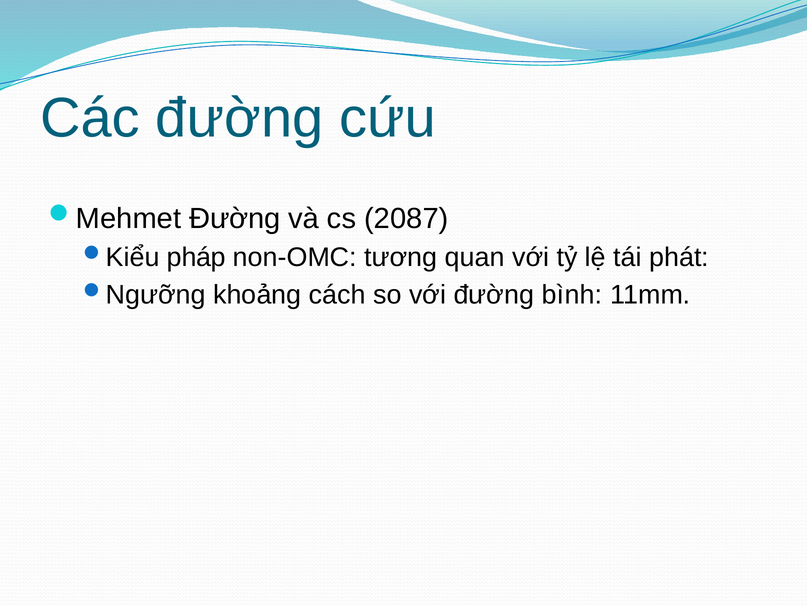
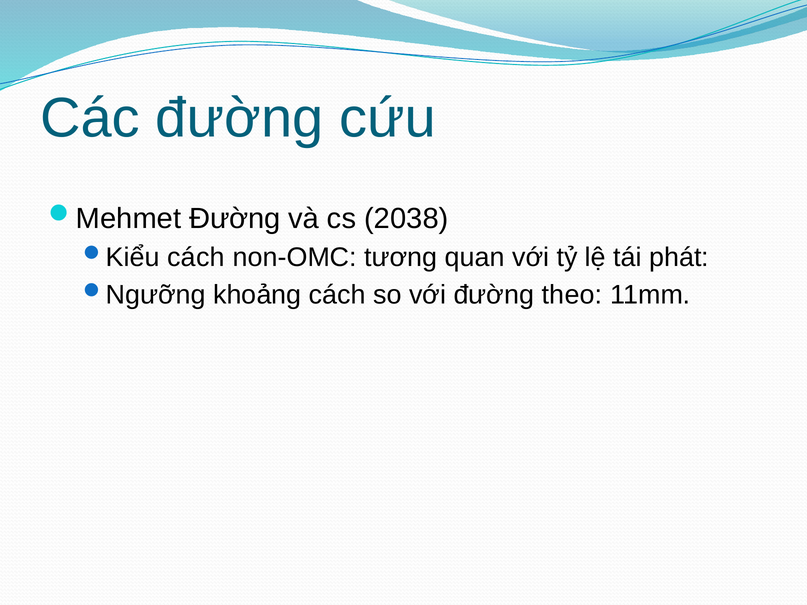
2087: 2087 -> 2038 (406, 219)
pháp: pháp -> cách (196, 257)
bình: bình -> theo (572, 295)
